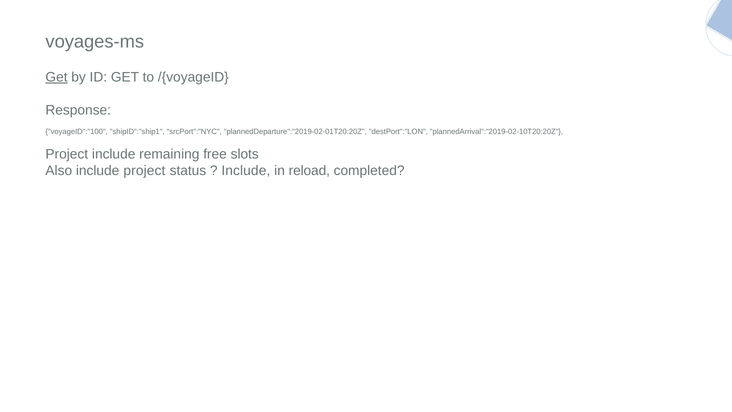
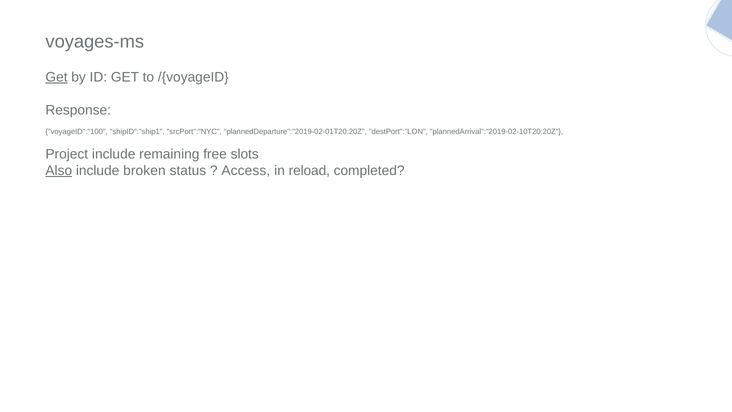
Also underline: none -> present (59, 170)
include project: project -> broken (144, 170)
Include: Include -> Access (246, 170)
